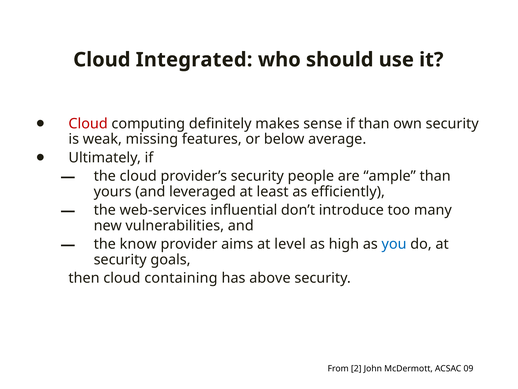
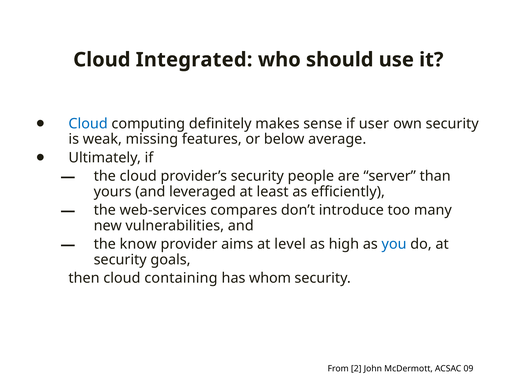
Cloud colour: red -> blue (88, 124)
if than: than -> user (374, 124)
ample: ample -> server (390, 176)
influential: influential -> compares (244, 210)
above: above -> whom (270, 278)
